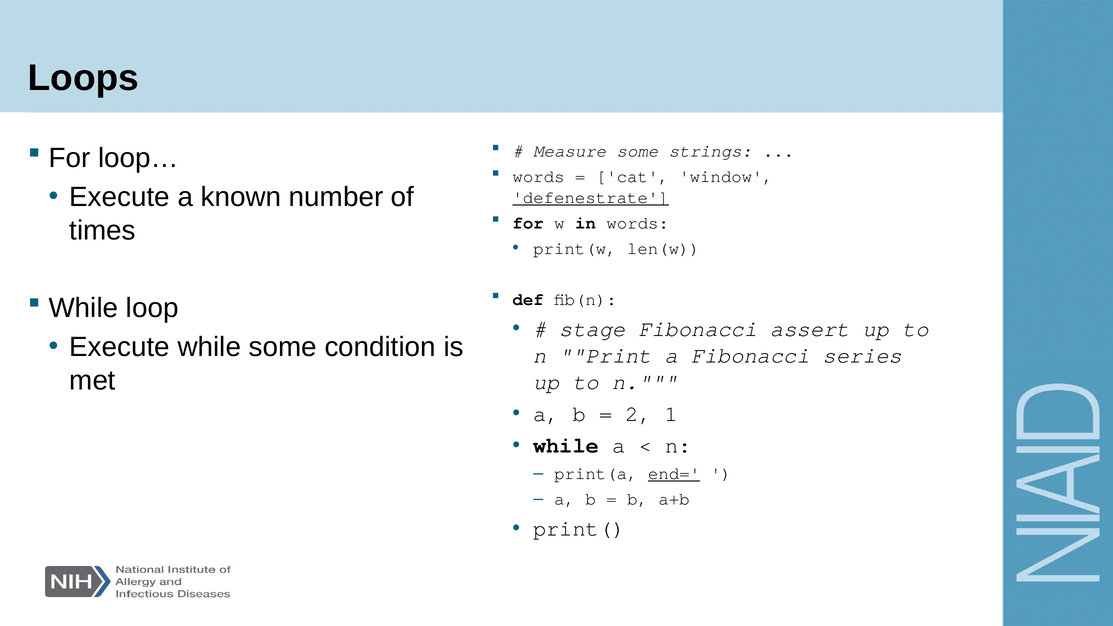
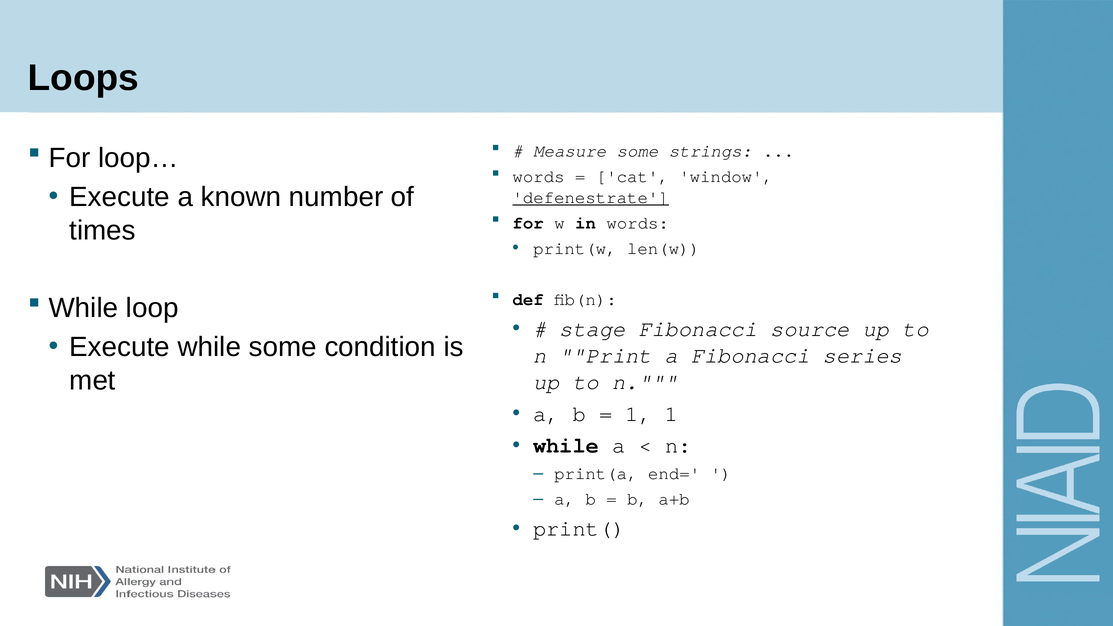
assert: assert -> source (810, 329)
2: 2 -> 1 (639, 414)
end= underline: present -> none (674, 474)
